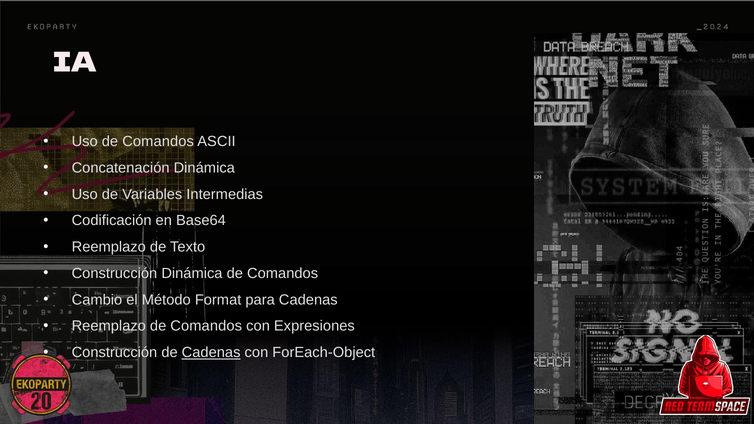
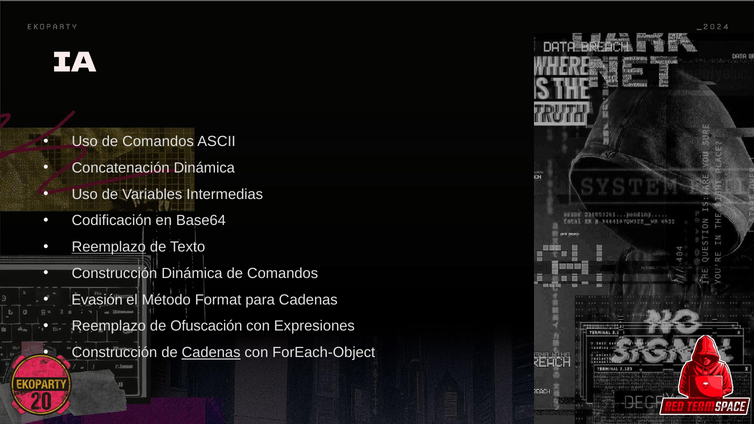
Reemplazo underline: none -> present (109, 247)
Cambio: Cambio -> Evasión (97, 300)
Reemplazo de Comandos: Comandos -> Ofuscación (206, 326)
